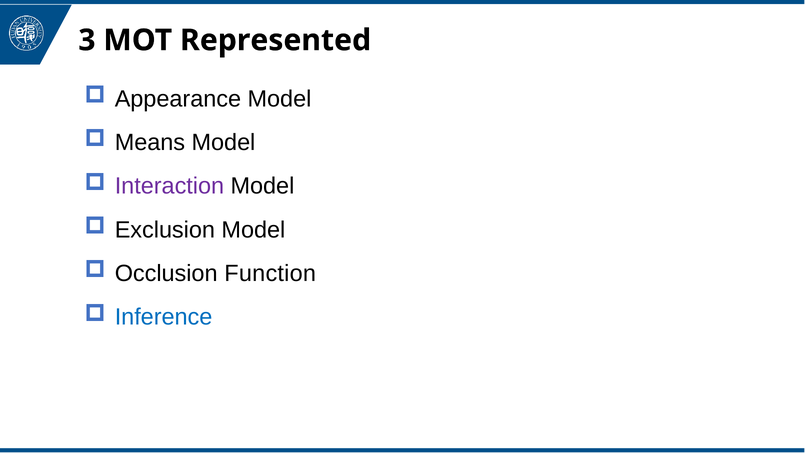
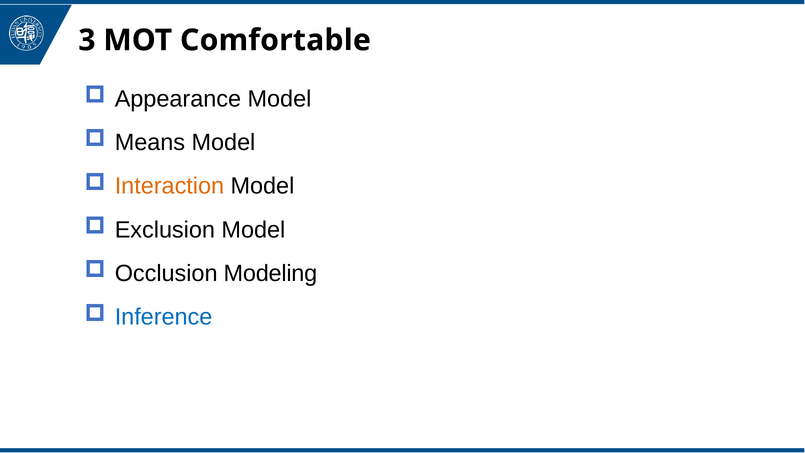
Represented: Represented -> Comfortable (275, 40)
Interaction colour: purple -> orange (169, 186)
Function: Function -> Modeling (270, 273)
